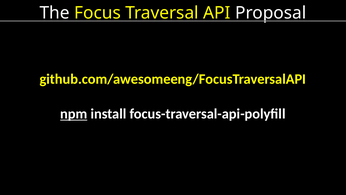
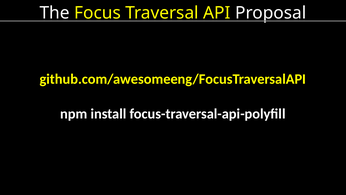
npm underline: present -> none (74, 114)
